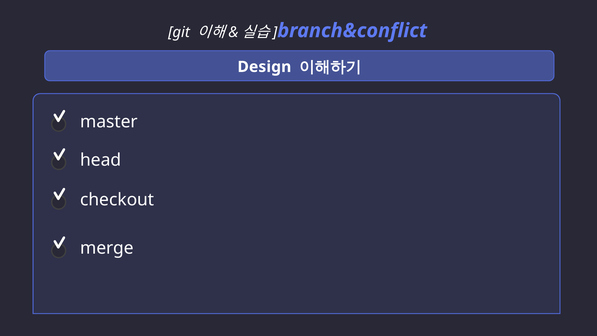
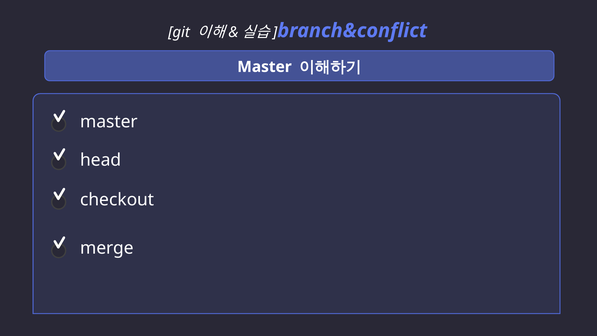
Design: Design -> Master (264, 67)
